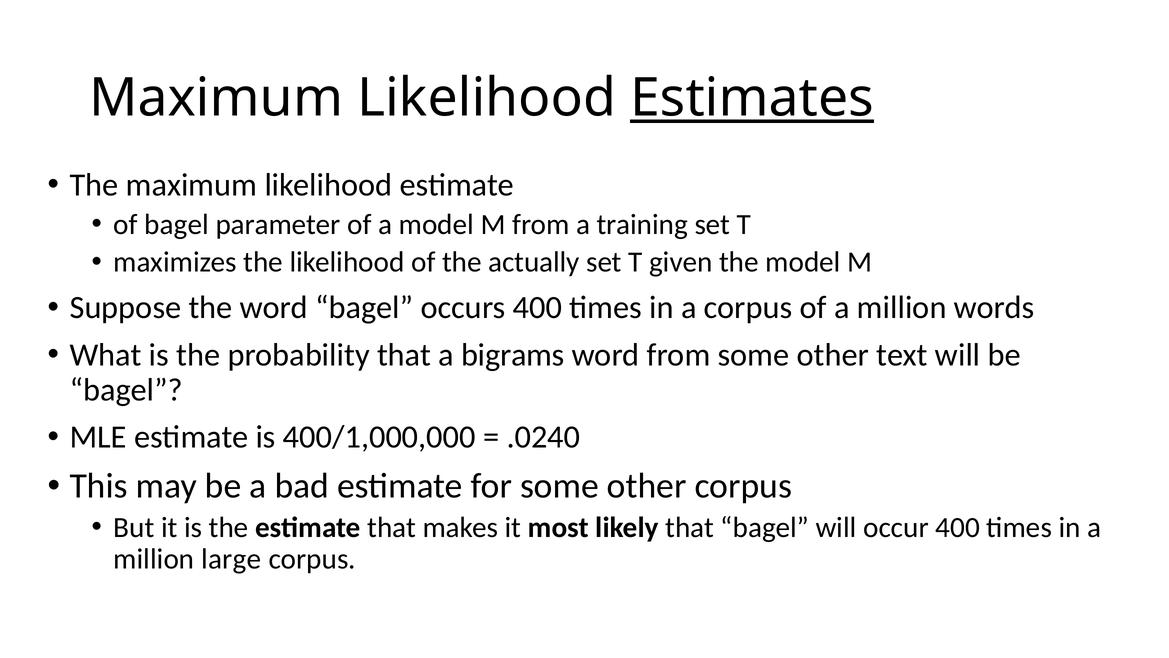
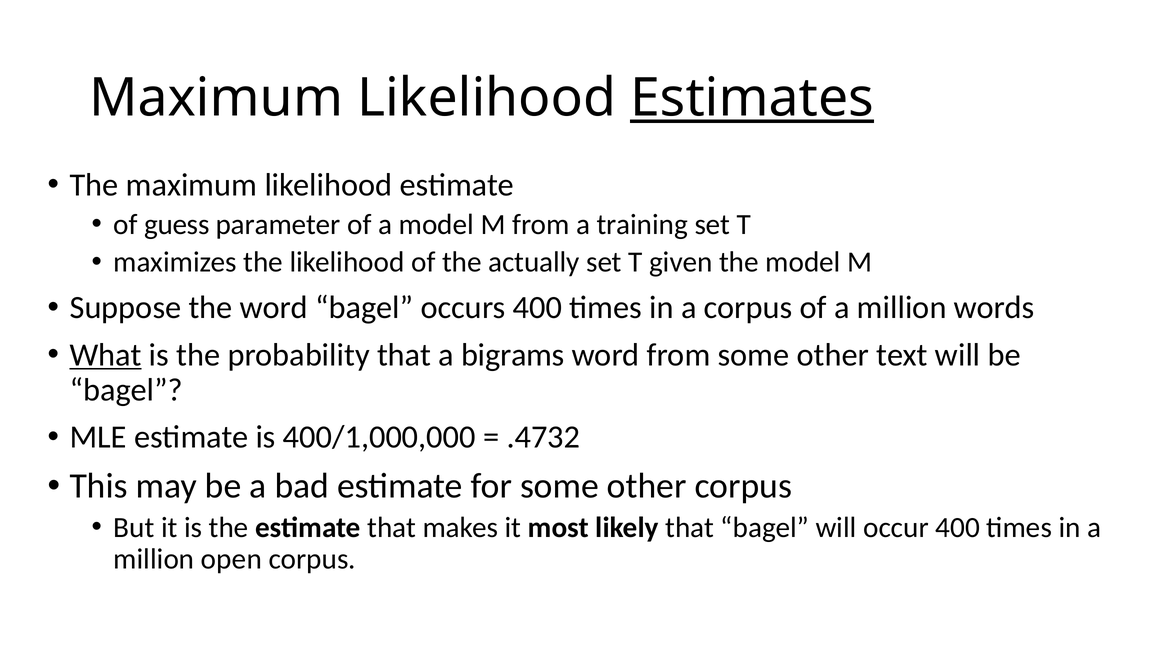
of bagel: bagel -> guess (177, 224)
What underline: none -> present (106, 355)
.0240: .0240 -> .4732 (543, 437)
large: large -> open (231, 559)
